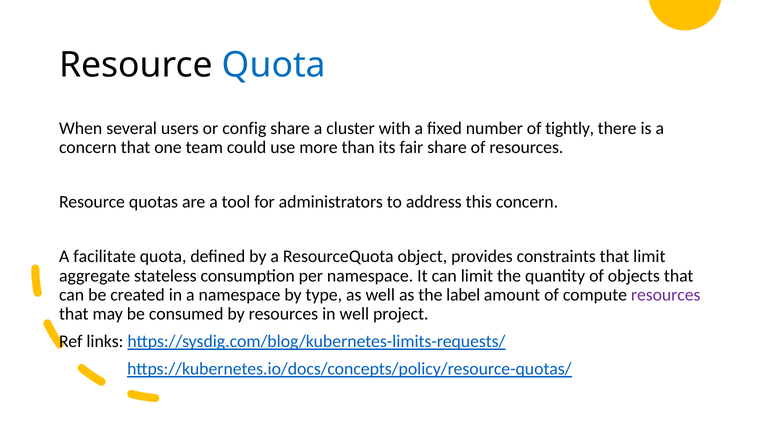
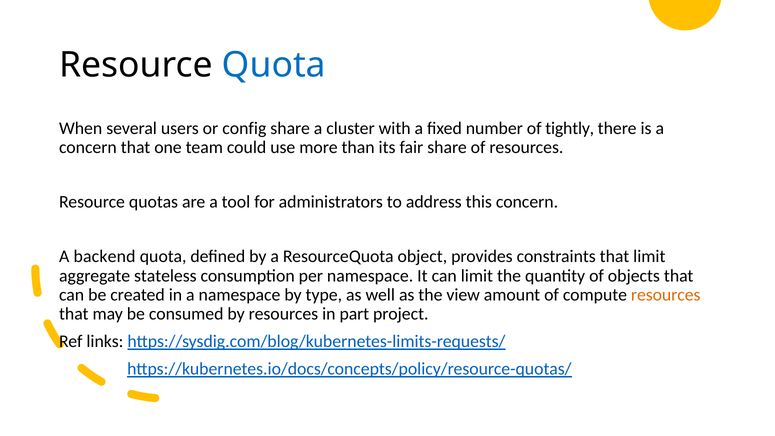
facilitate: facilitate -> backend (104, 257)
label: label -> view (463, 295)
resources colour: purple -> orange (666, 295)
in well: well -> part (354, 314)
